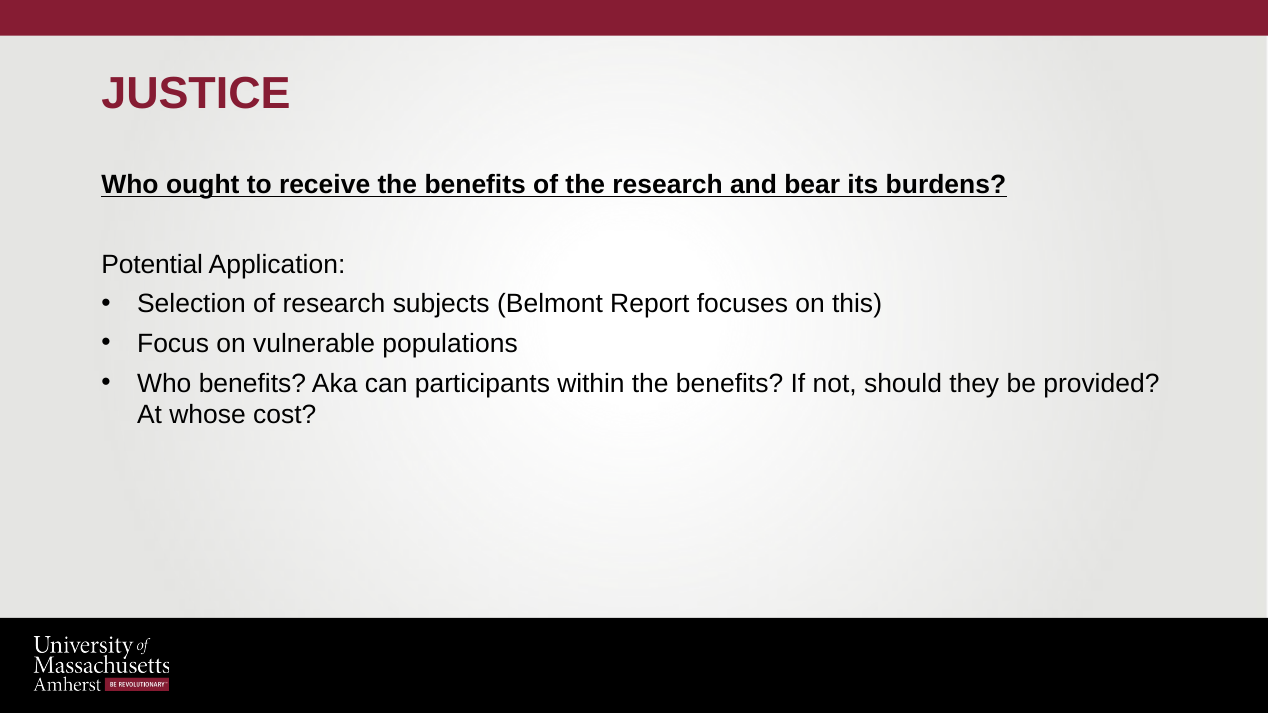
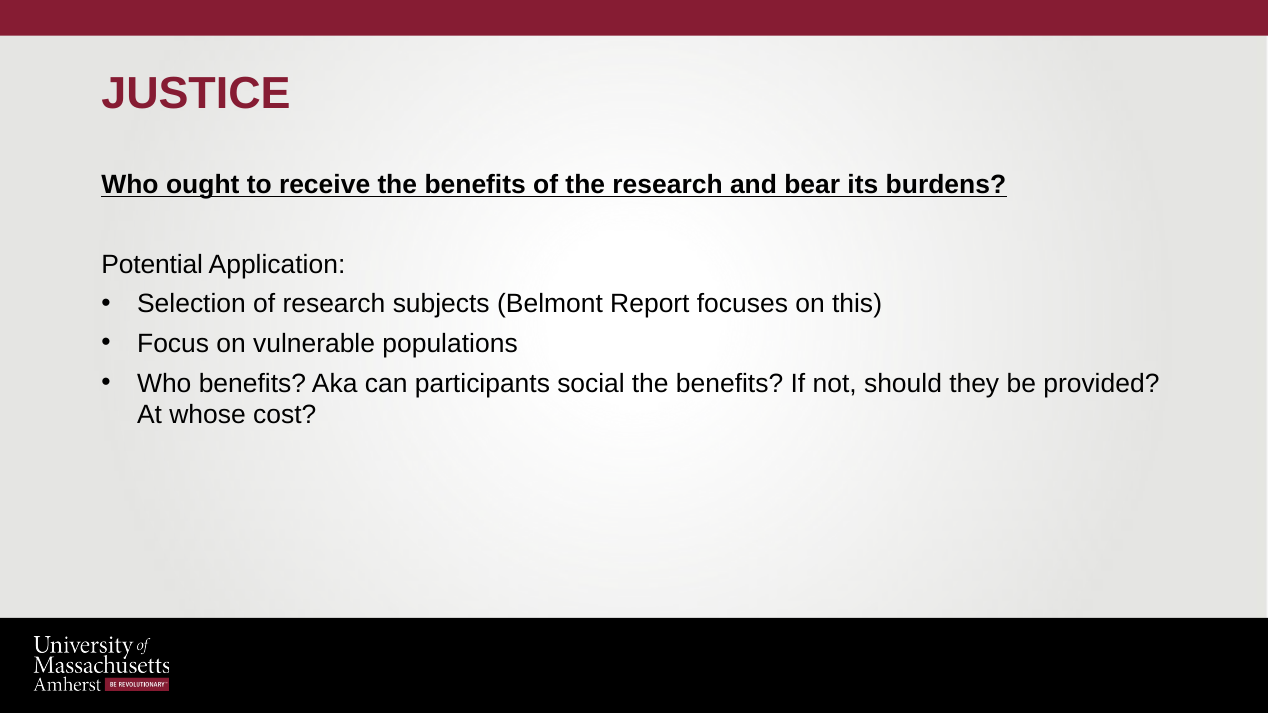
within: within -> social (591, 383)
